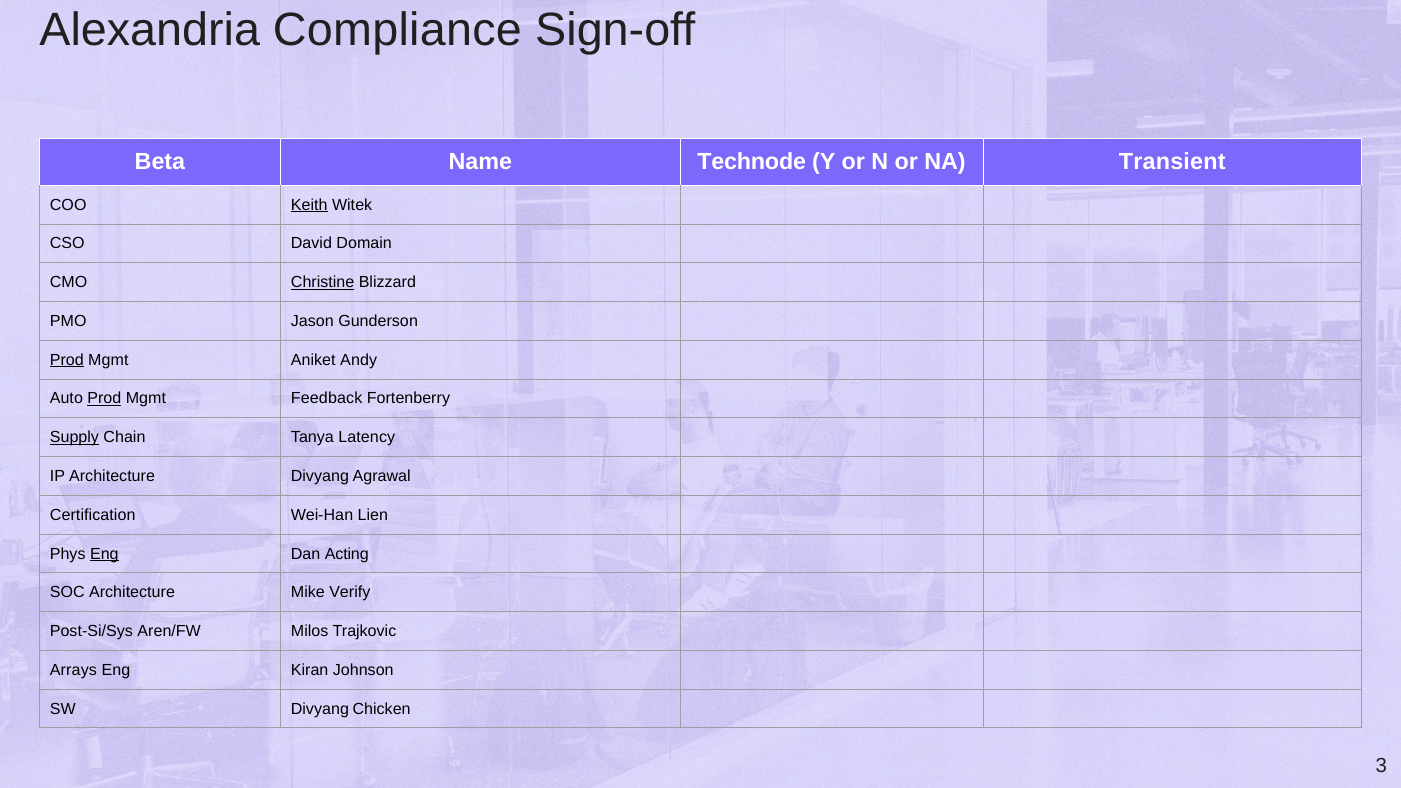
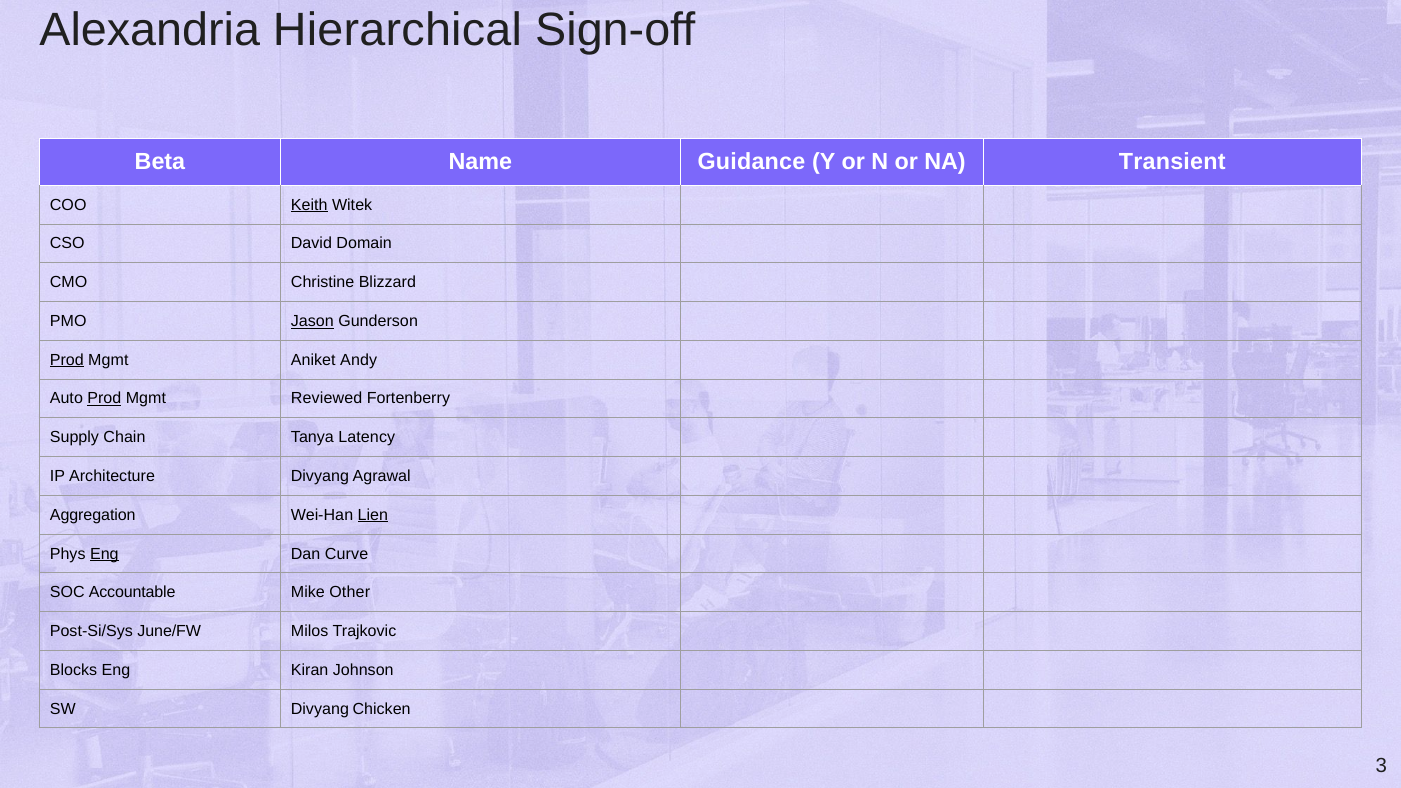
Compliance: Compliance -> Hierarchical (397, 30)
Technode: Technode -> Guidance (751, 162)
Christine underline: present -> none (323, 282)
Jason underline: none -> present (312, 321)
Feedback: Feedback -> Reviewed (327, 399)
Supply underline: present -> none (74, 437)
Certification: Certification -> Aggregation (93, 515)
Lien underline: none -> present (373, 515)
Acting: Acting -> Curve (347, 554)
SOC Architecture: Architecture -> Accountable (132, 593)
Verify: Verify -> Other (350, 593)
Aren/FW: Aren/FW -> June/FW (169, 631)
Arrays: Arrays -> Blocks (74, 670)
